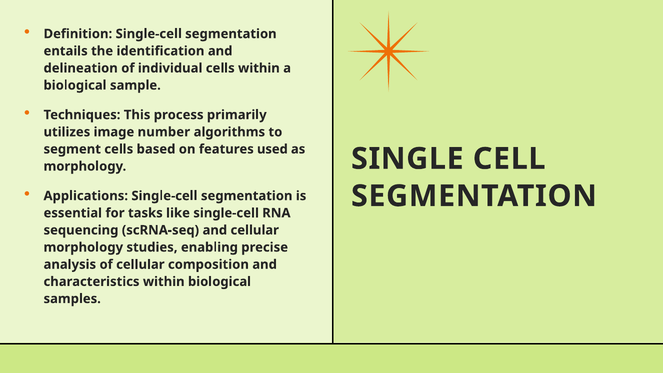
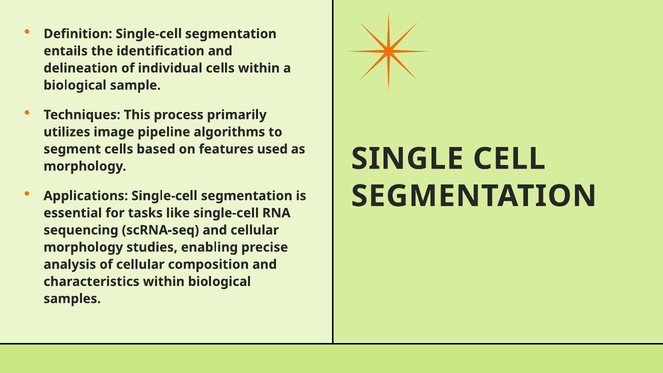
number: number -> pipeline (164, 132)
